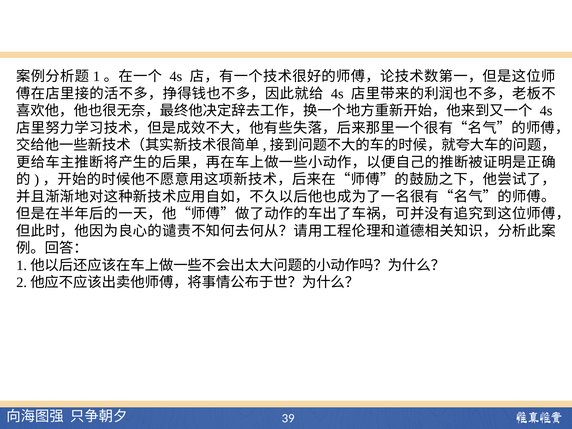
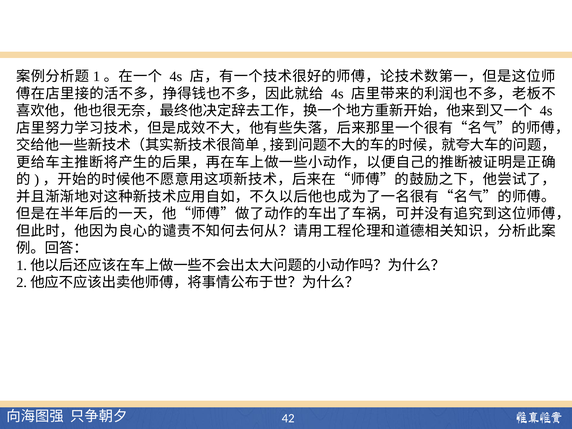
39: 39 -> 42 (288, 418)
